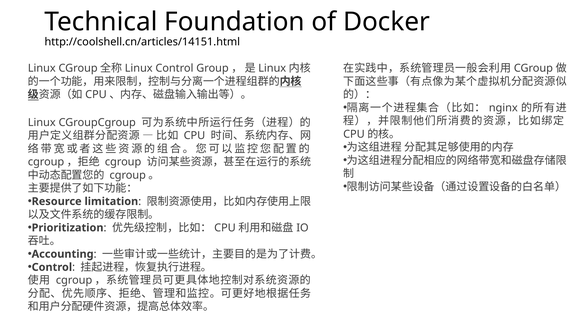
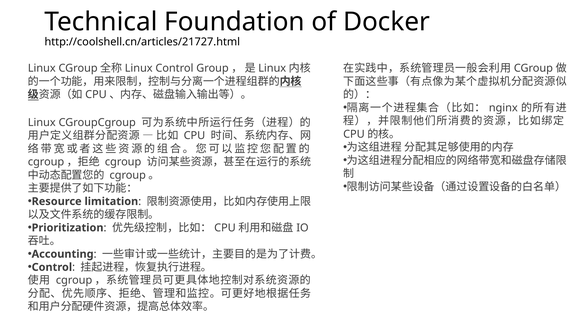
http://coolshell.cn/articles/14151.html: http://coolshell.cn/articles/14151.html -> http://coolshell.cn/articles/21727.html (142, 42)
